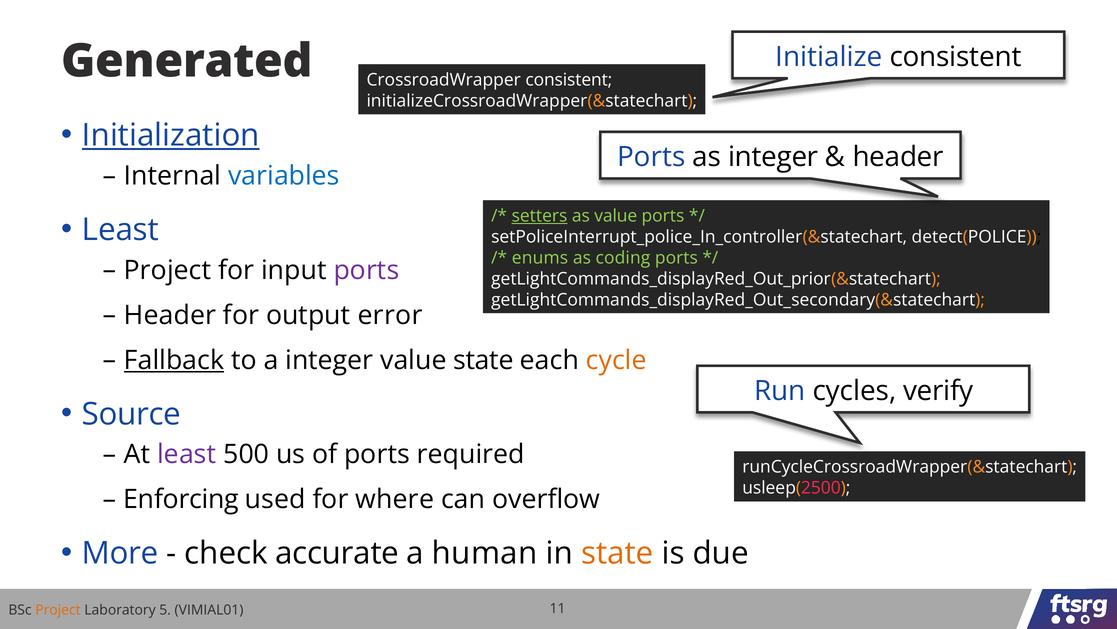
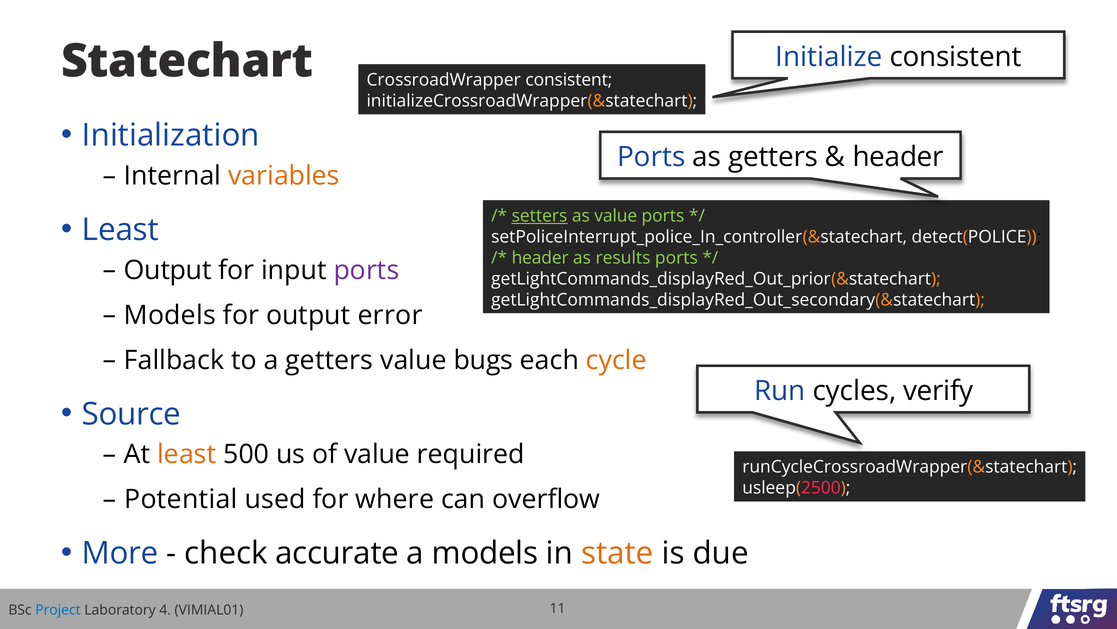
Generated: Generated -> Statechart (187, 61)
Initialization underline: present -> none (171, 135)
as integer: integer -> getters (773, 157)
variables colour: blue -> orange (284, 176)
enums: enums -> header (540, 258)
coding: coding -> results (623, 258)
Project: Project -> Output (168, 270)
Header: Header -> Models (170, 315)
Fallback underline: present -> none (174, 360)
a integer: integer -> getters (329, 360)
value state: state -> bugs (483, 360)
least colour: purple -> orange (187, 454)
of ports: ports -> value (377, 454)
Enforcing: Enforcing -> Potential (181, 499)
a human: human -> models (485, 553)
Project colour: orange -> blue (58, 609)
5: 5 -> 4 (165, 609)
